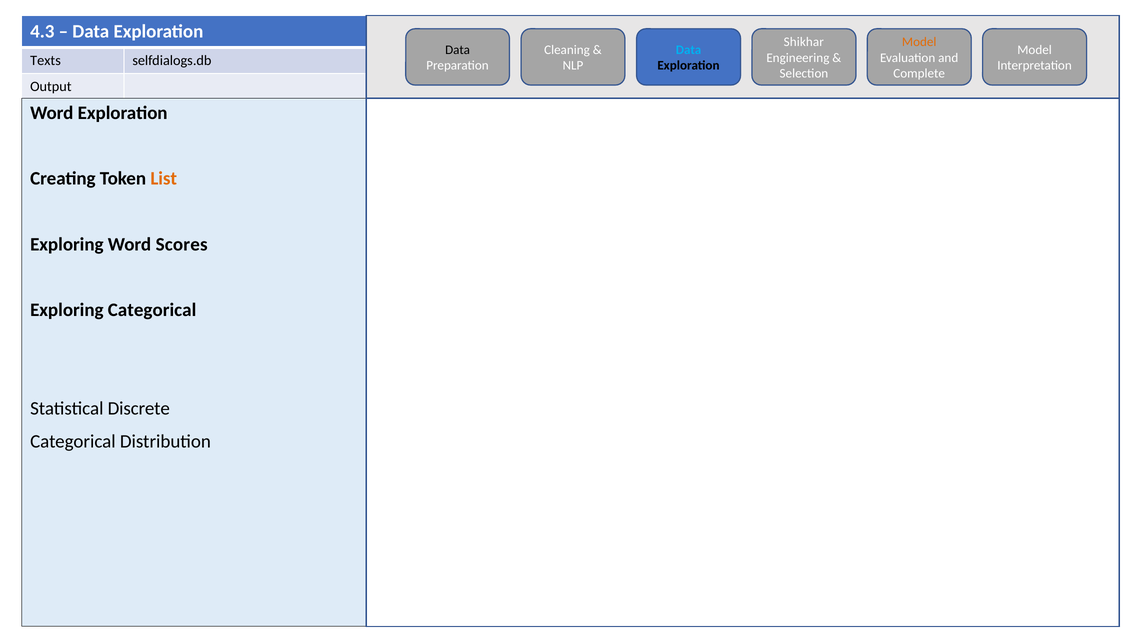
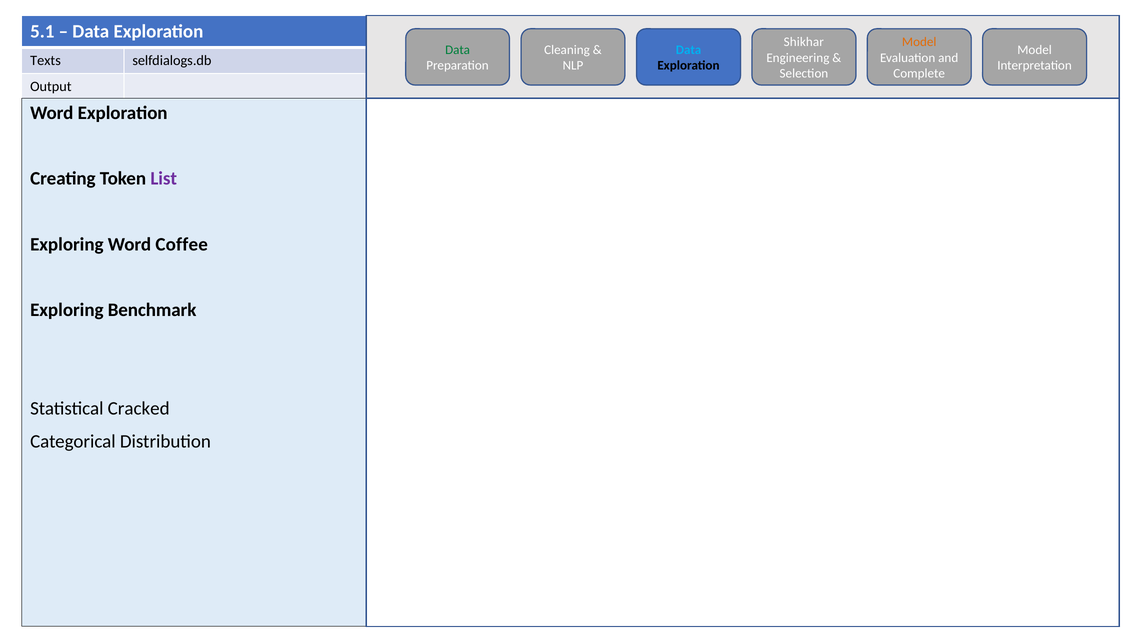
4.3: 4.3 -> 5.1 (42, 32)
Data colour: black -> green (458, 50)
List colour: orange -> purple (164, 179)
Scores: Scores -> Coffee (182, 244)
Exploring Categorical: Categorical -> Benchmark (152, 310)
Discrete: Discrete -> Cracked (139, 408)
